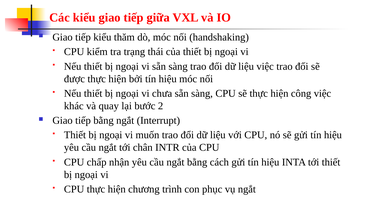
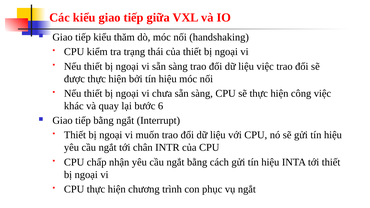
2: 2 -> 6 (161, 106)
